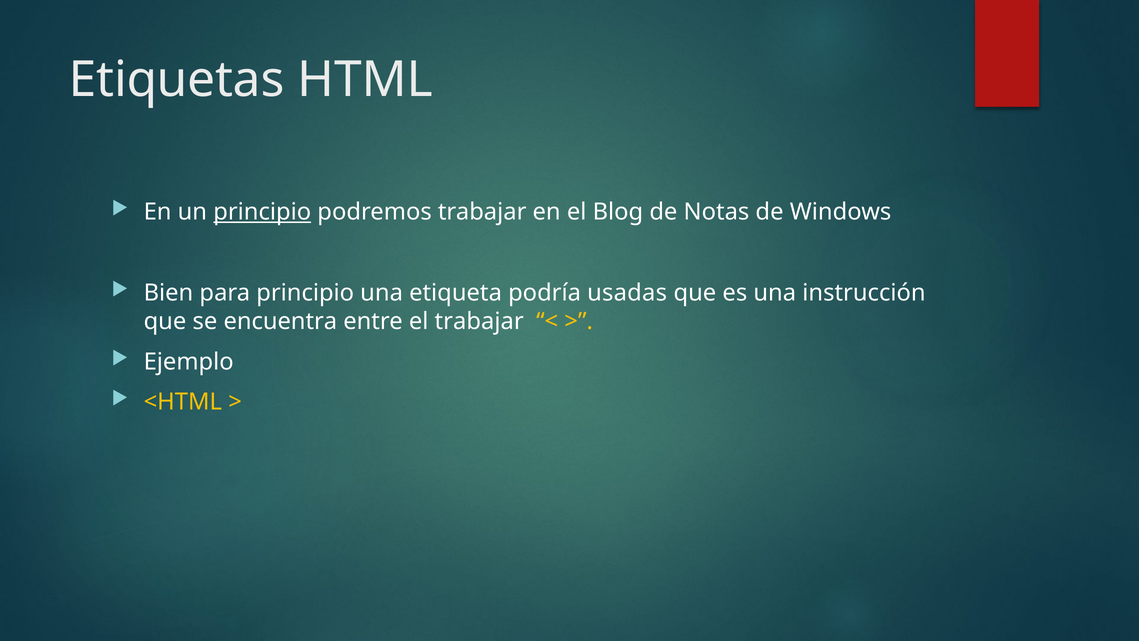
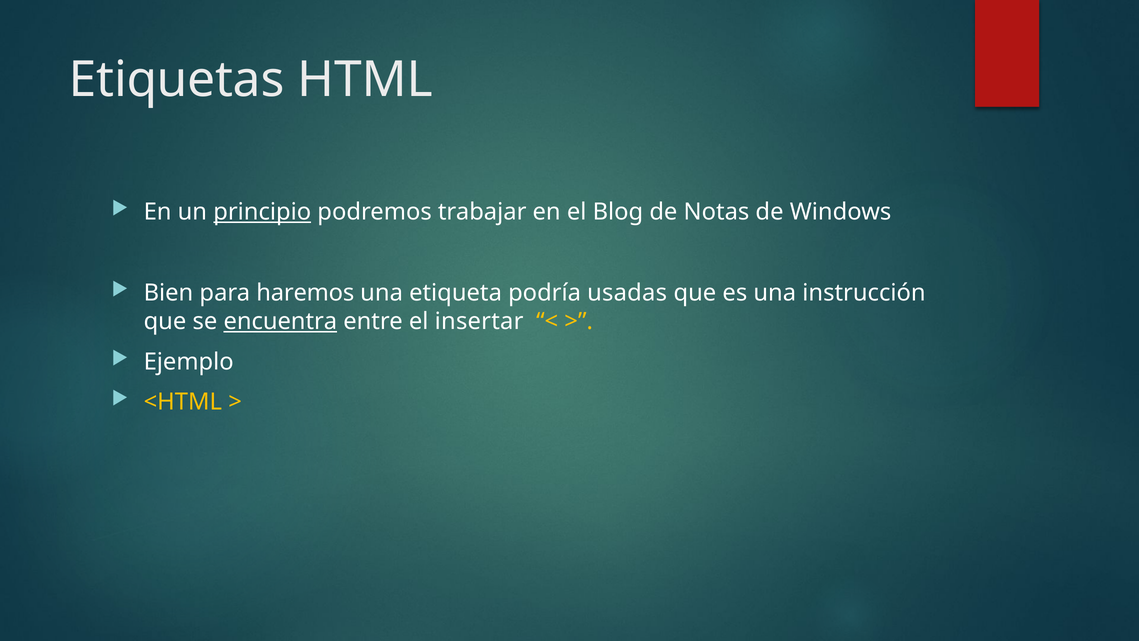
para principio: principio -> haremos (305, 293)
encuentra underline: none -> present (280, 321)
el trabajar: trabajar -> insertar (479, 321)
